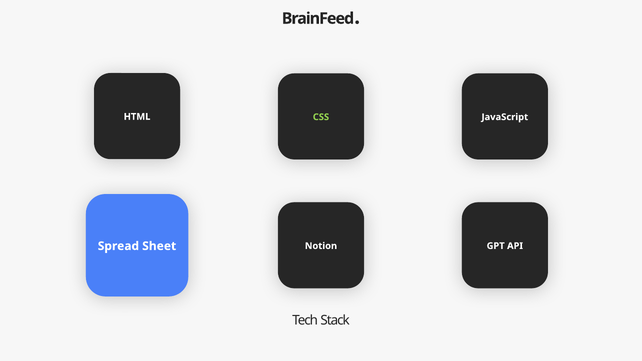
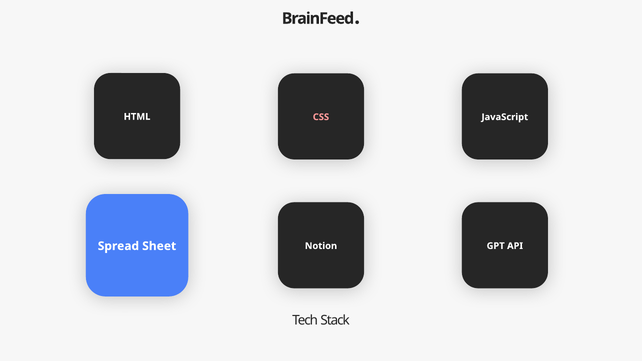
CSS colour: light green -> pink (321, 117)
